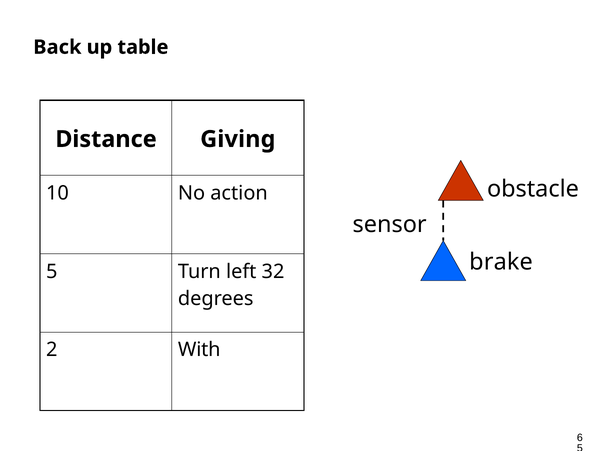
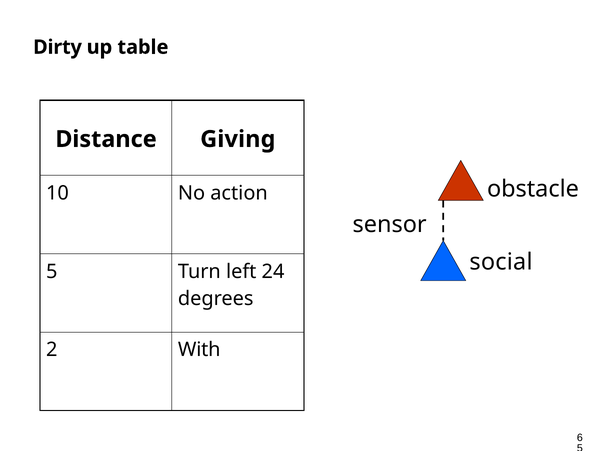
Back: Back -> Dirty (57, 47)
brake: brake -> social (501, 262)
32: 32 -> 24 (273, 271)
